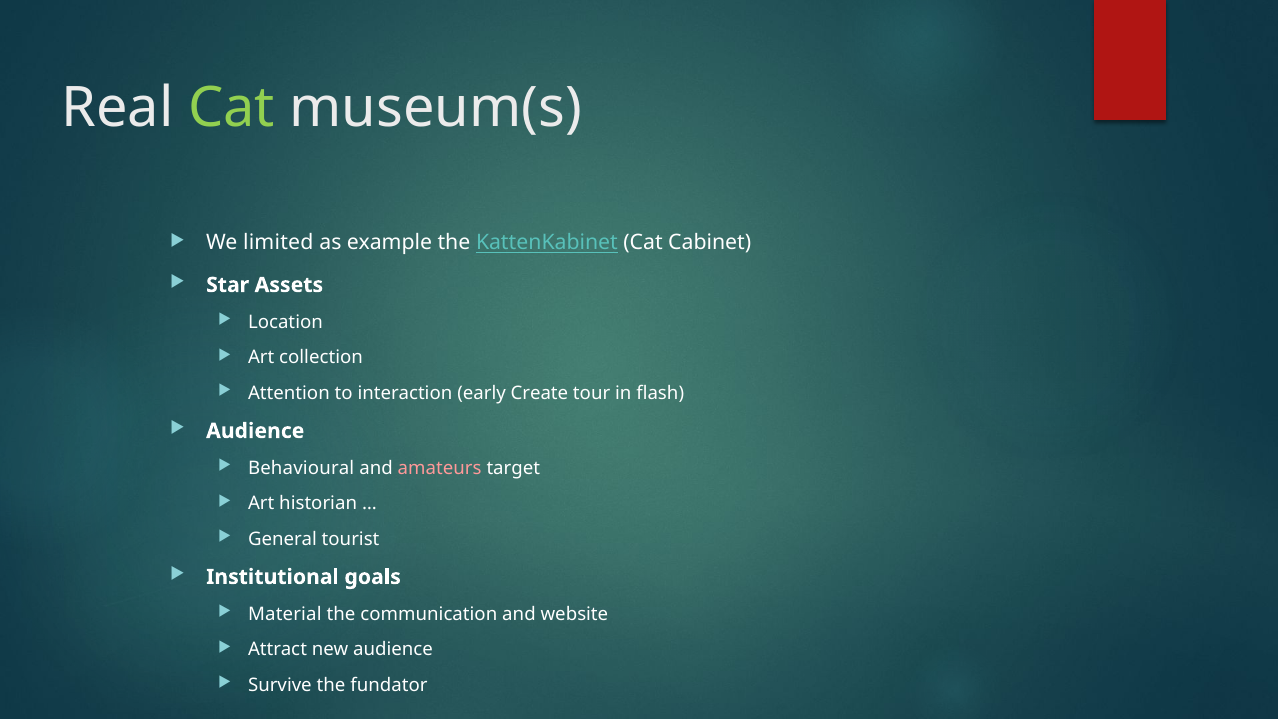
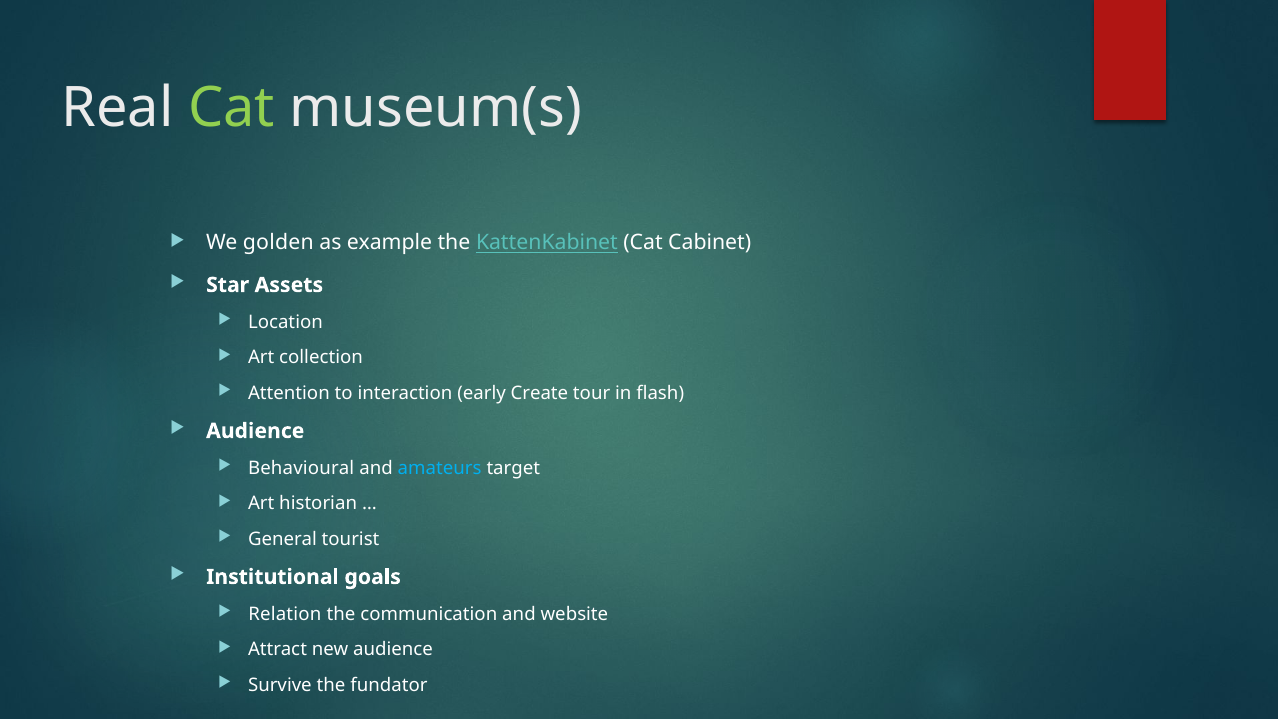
limited: limited -> golden (278, 243)
amateurs colour: pink -> light blue (440, 468)
Material: Material -> Relation (285, 614)
